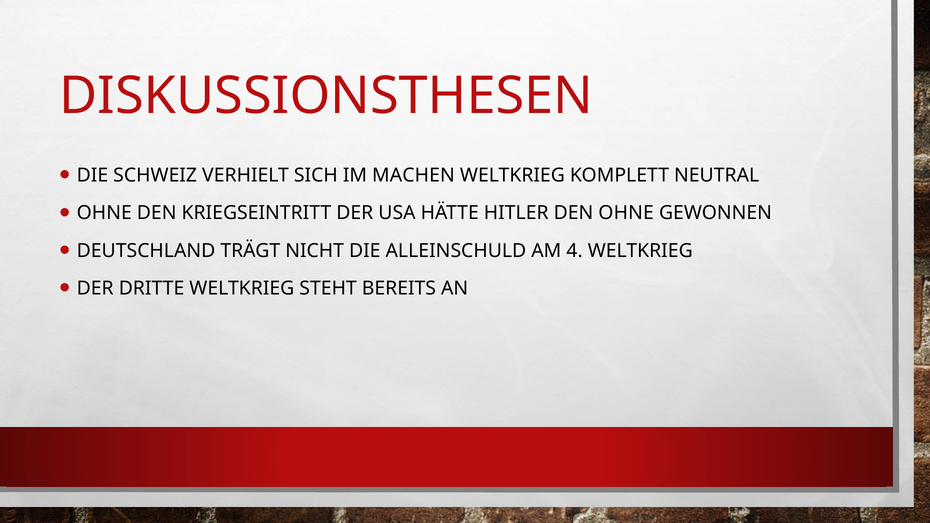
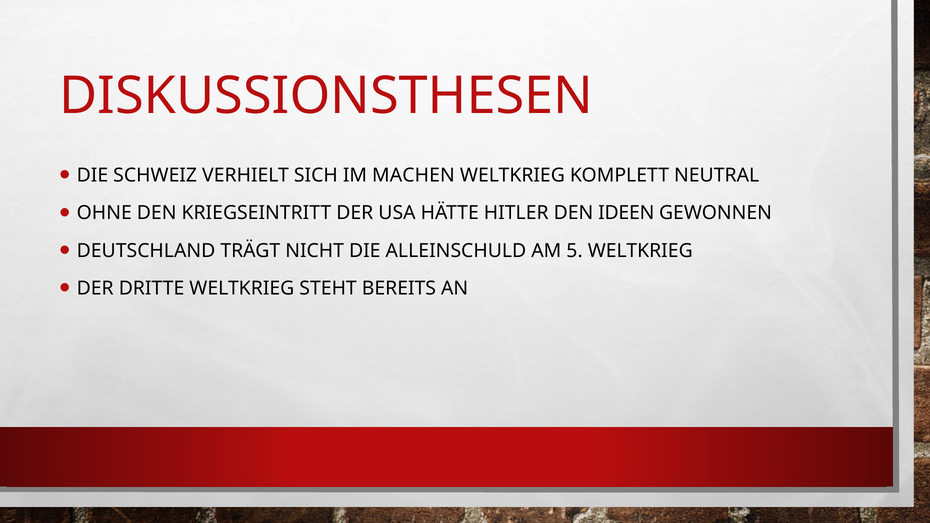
DEN OHNE: OHNE -> IDEEN (626, 213)
4: 4 -> 5 (575, 251)
